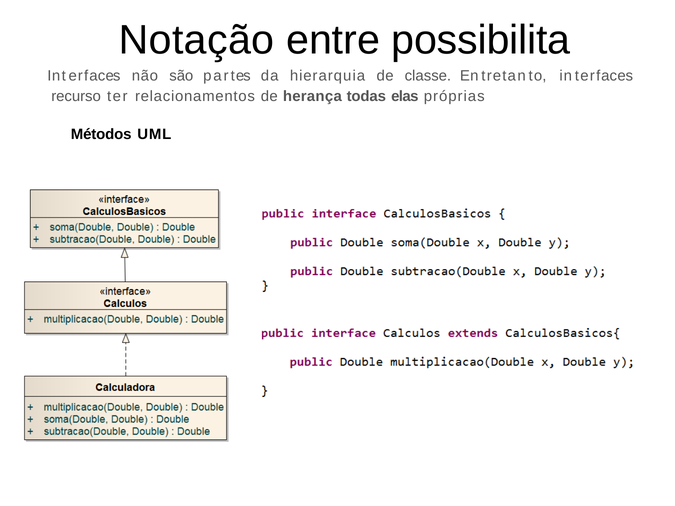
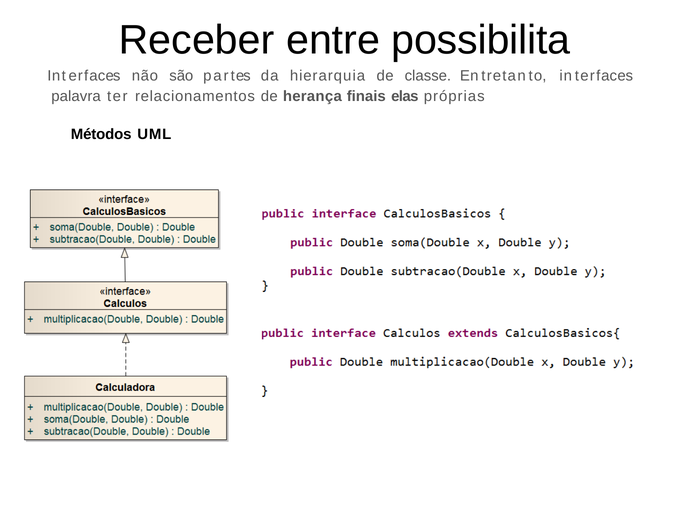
Notação: Notação -> Receber (197, 40)
recurso: recurso -> palavra (76, 96)
todas: todas -> finais (366, 96)
